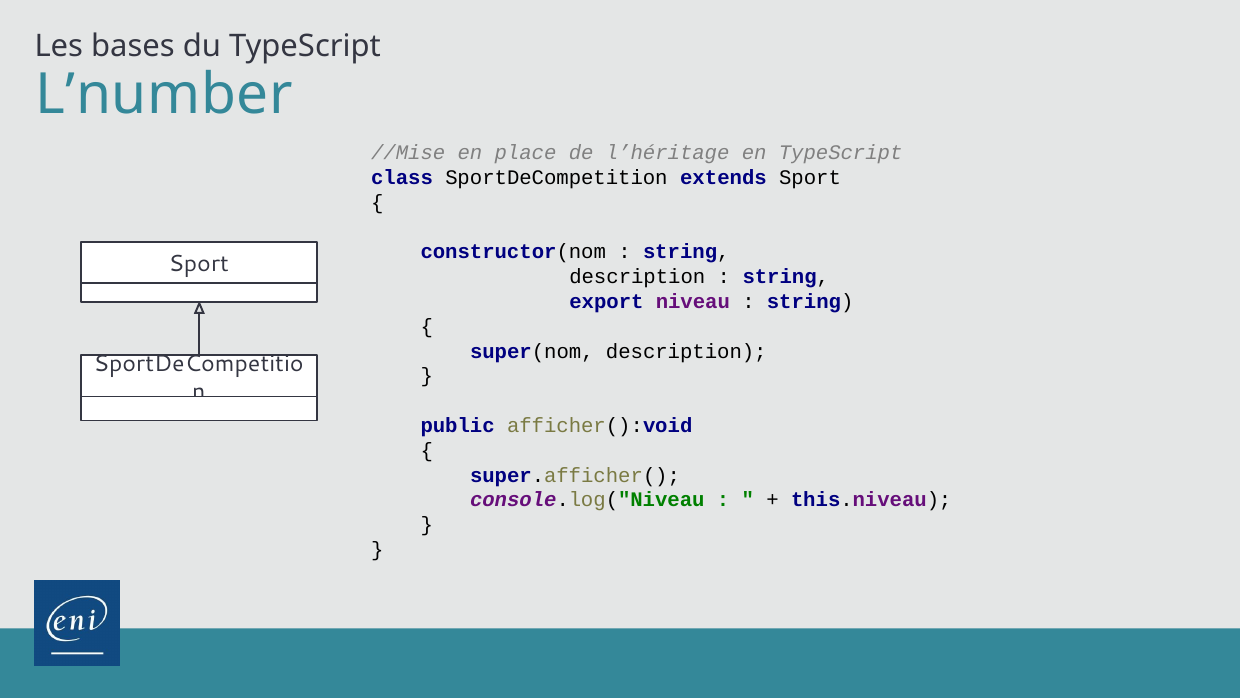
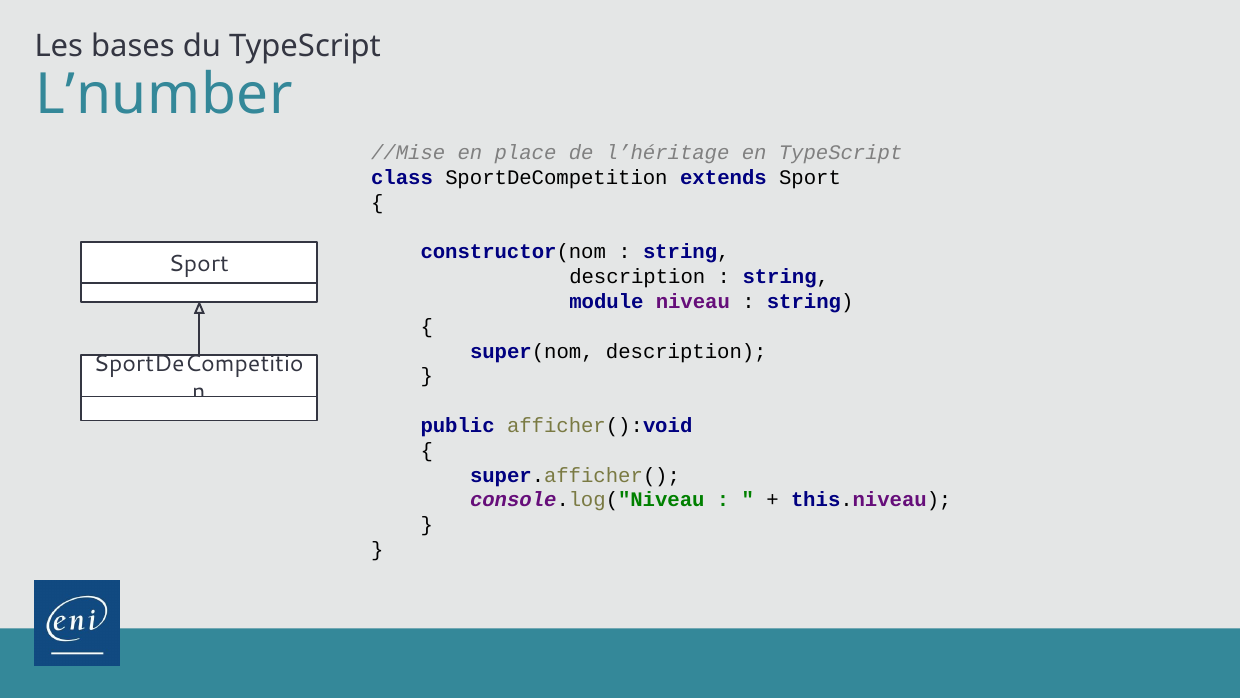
export: export -> module (606, 302)
